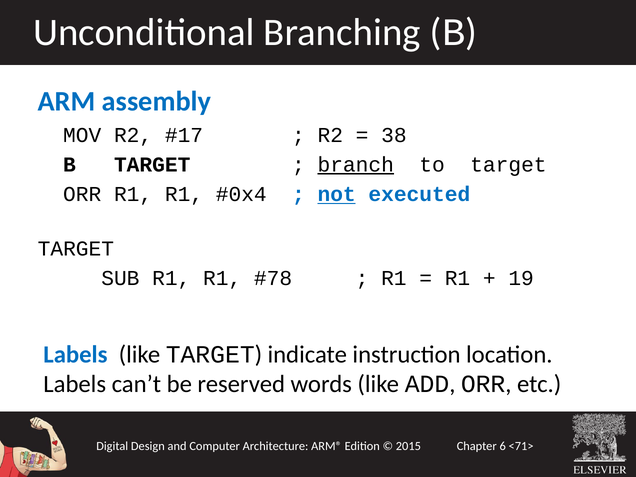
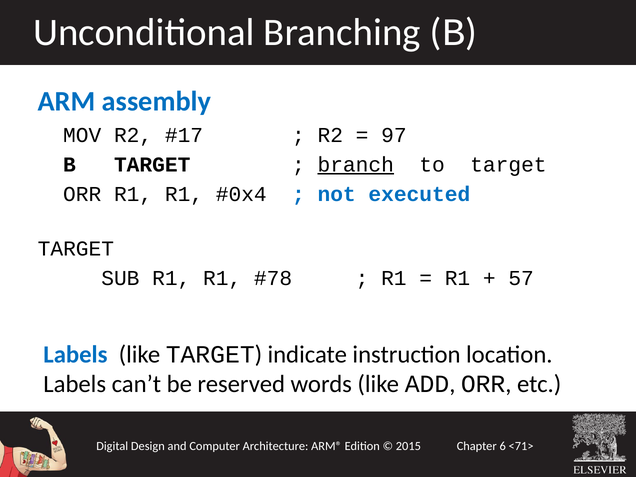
38: 38 -> 97 (394, 135)
not underline: present -> none (337, 194)
19: 19 -> 57 (521, 278)
